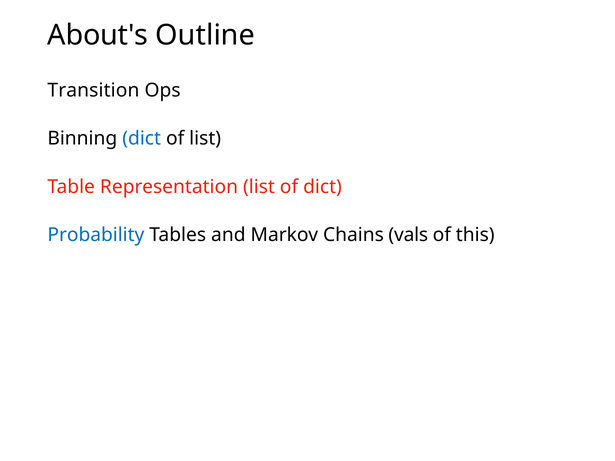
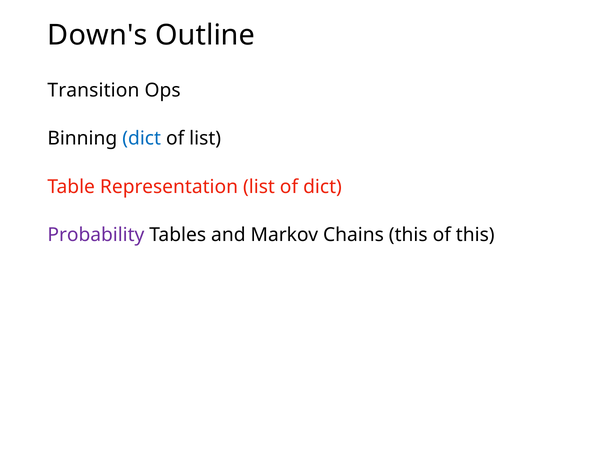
About's: About's -> Down's (98, 35)
Probability colour: blue -> purple (96, 235)
Chains vals: vals -> this (408, 235)
